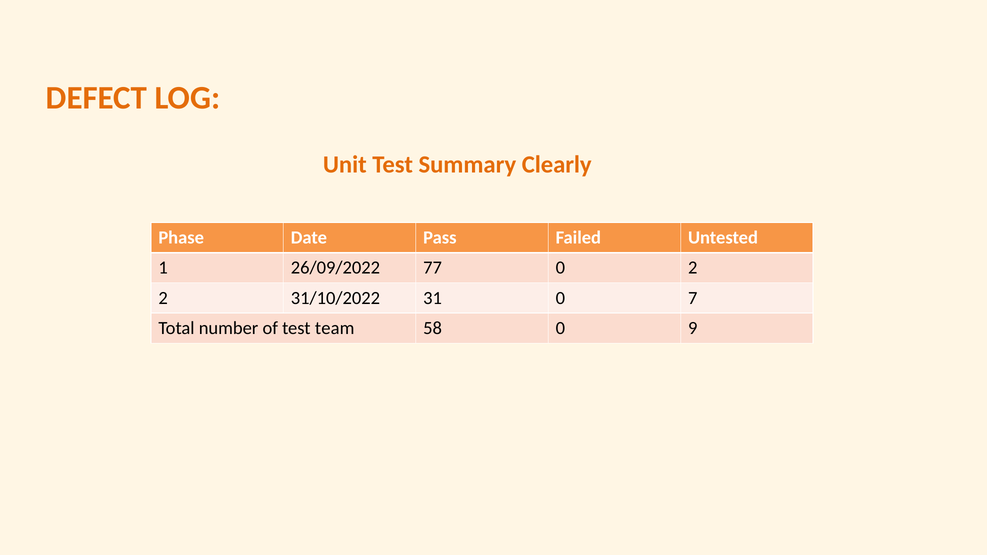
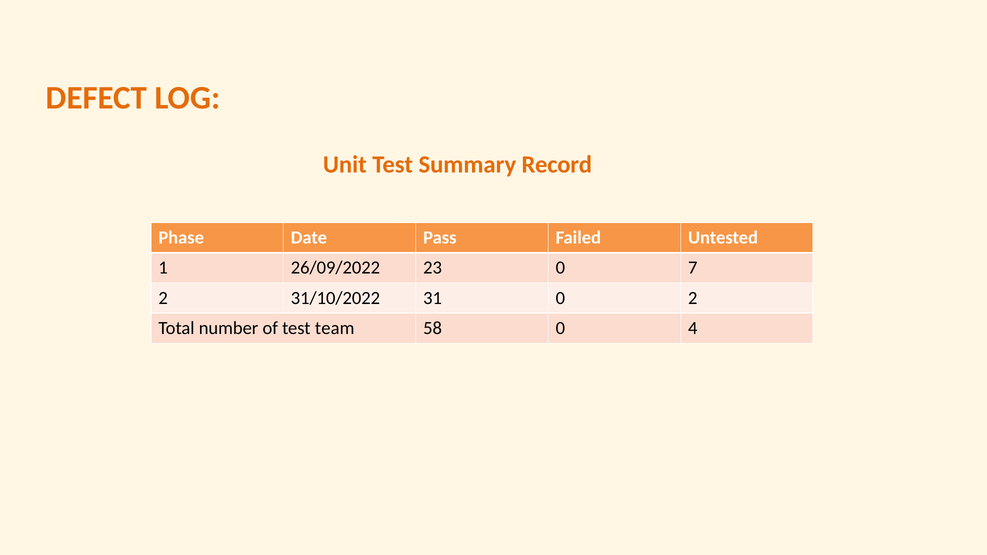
Clearly: Clearly -> Record (557, 165)
77: 77 -> 23 (433, 268)
0 2: 2 -> 7 (693, 268)
0 7: 7 -> 2 (693, 298)
9: 9 -> 4 (693, 328)
